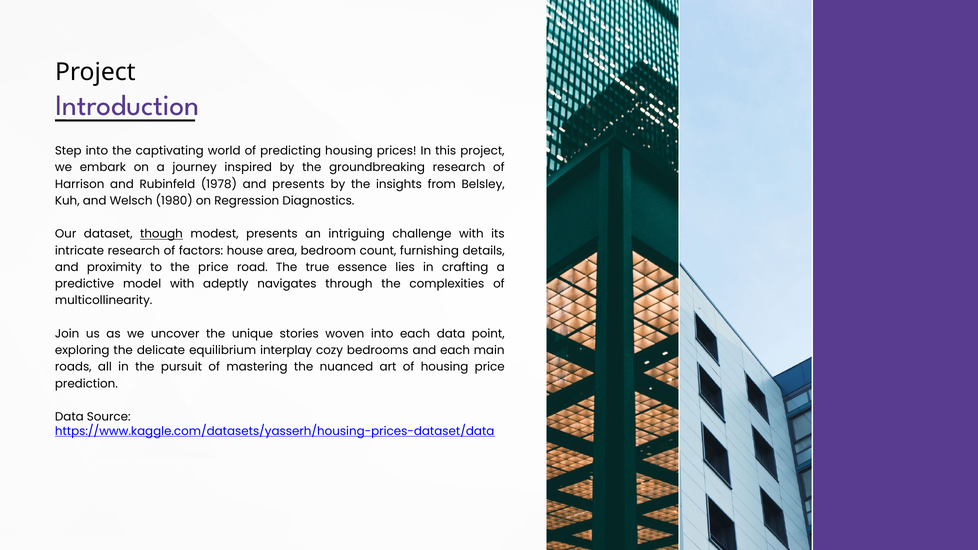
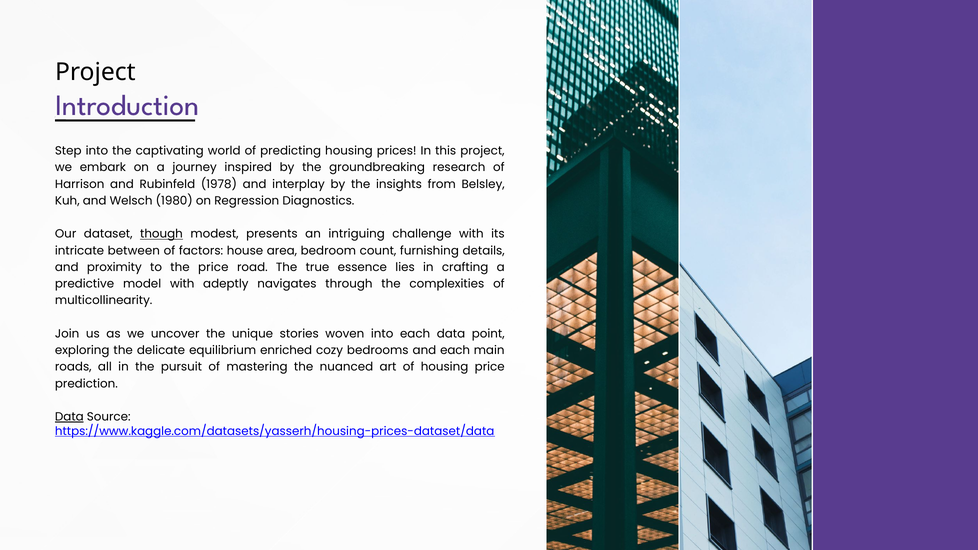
and presents: presents -> interplay (298, 184)
intricate research: research -> between (134, 251)
interplay: interplay -> enriched (286, 351)
Data underline: none -> present (69, 417)
